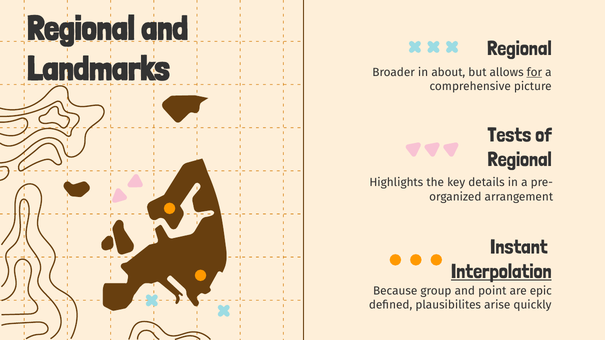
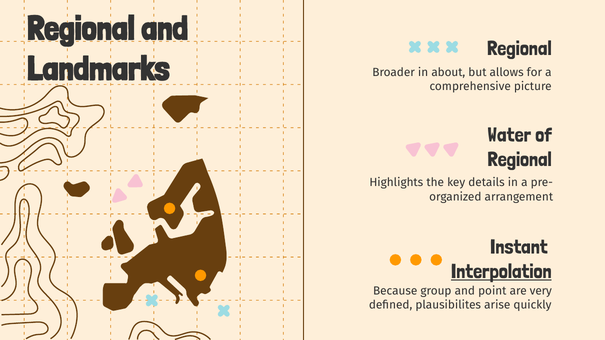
for underline: present -> none (534, 72)
Tests: Tests -> Water (509, 135)
epic: epic -> very (541, 291)
